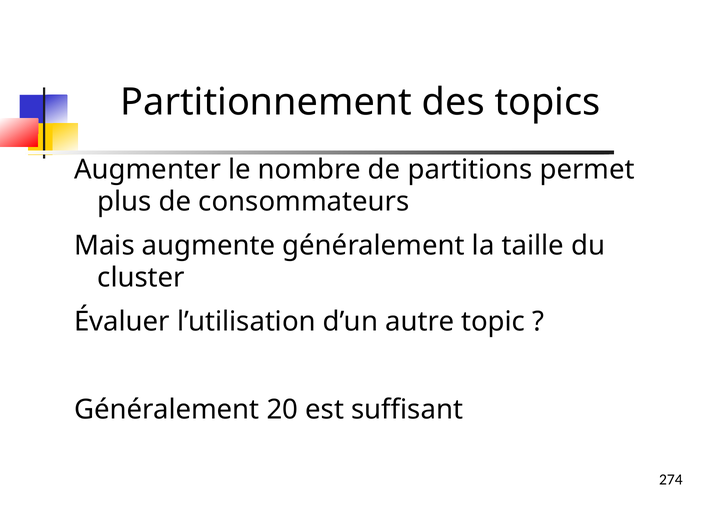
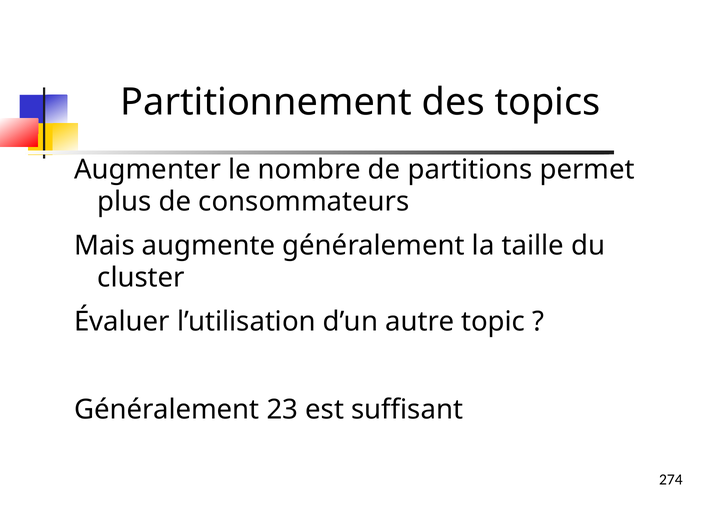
20: 20 -> 23 (282, 409)
